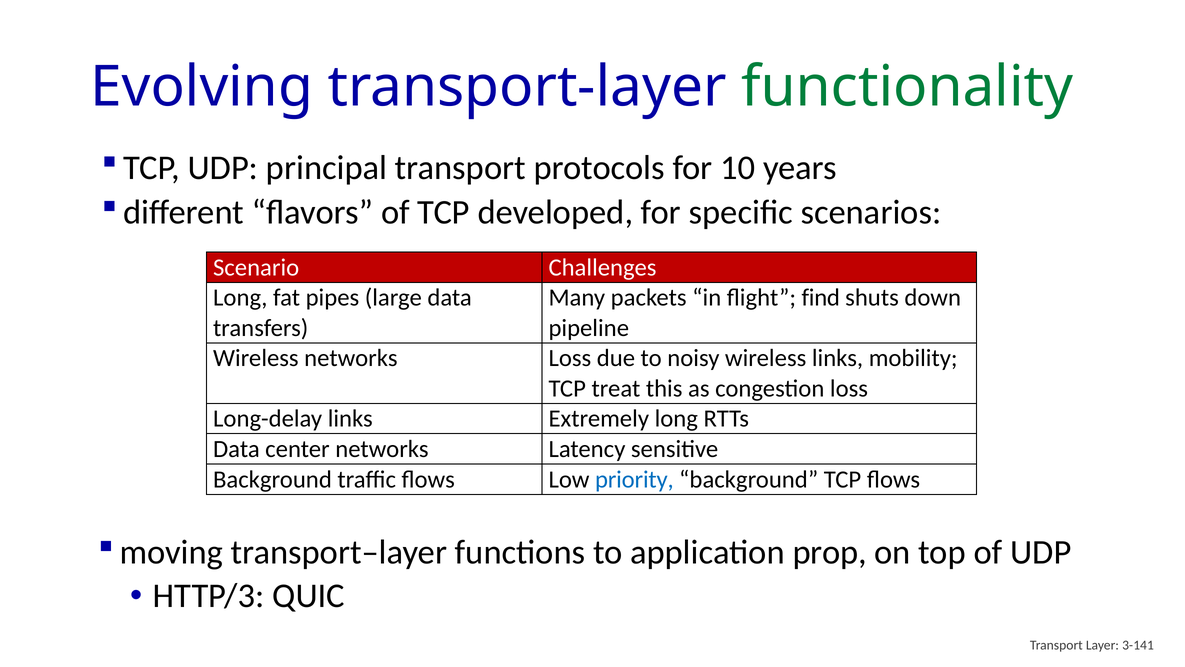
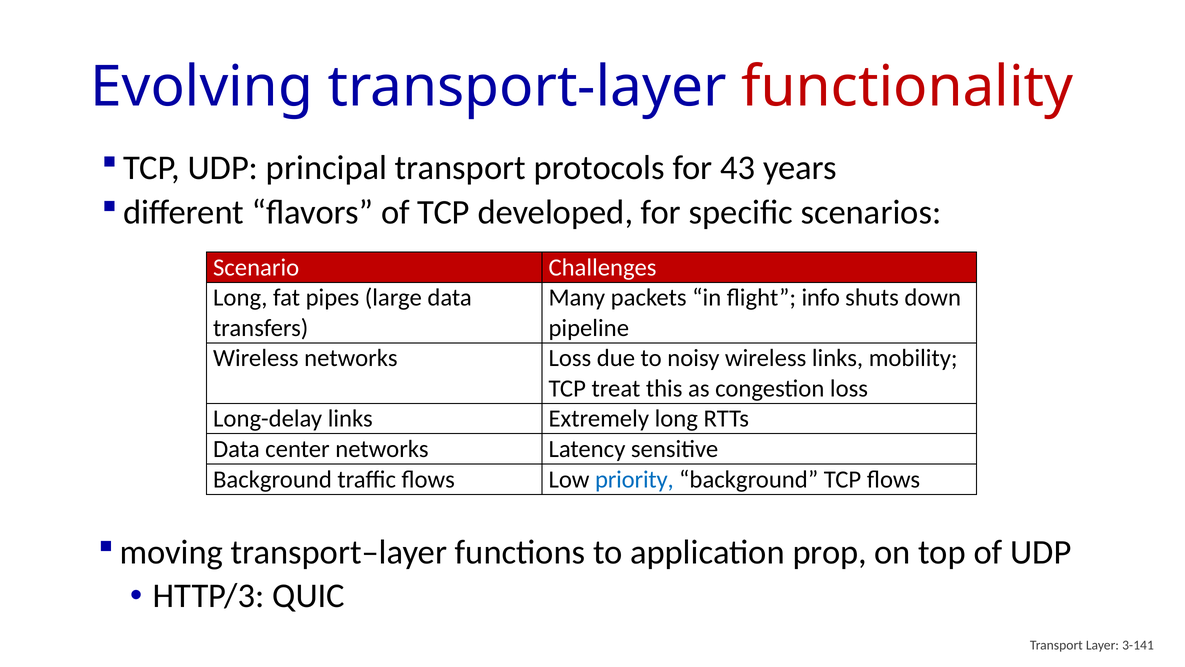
functionality colour: green -> red (907, 87)
10: 10 -> 43 (738, 168)
find: find -> info (821, 298)
